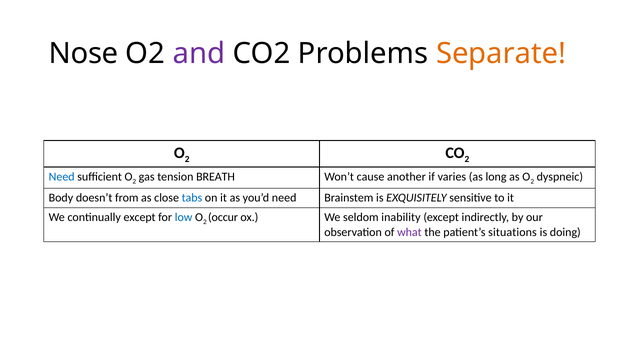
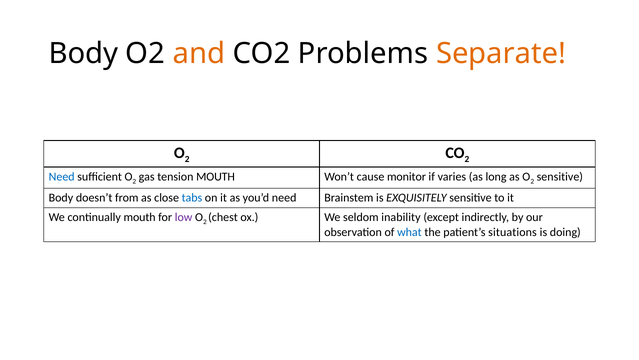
Nose: Nose -> Body (83, 54)
and colour: purple -> orange (199, 54)
tension BREATH: BREATH -> MOUTH (216, 177)
another: another -> monitor (406, 177)
dyspneic: dyspneic -> sensitive (560, 177)
continually except: except -> mouth (140, 217)
low colour: blue -> purple (184, 217)
occur: occur -> chest (223, 217)
what colour: purple -> blue (409, 232)
